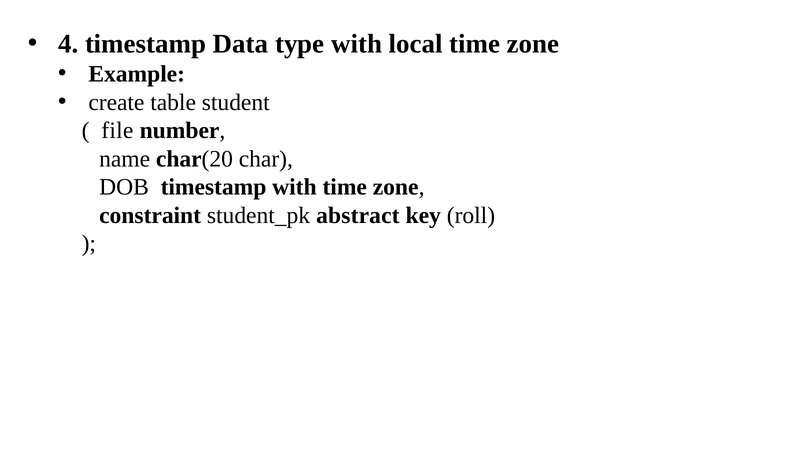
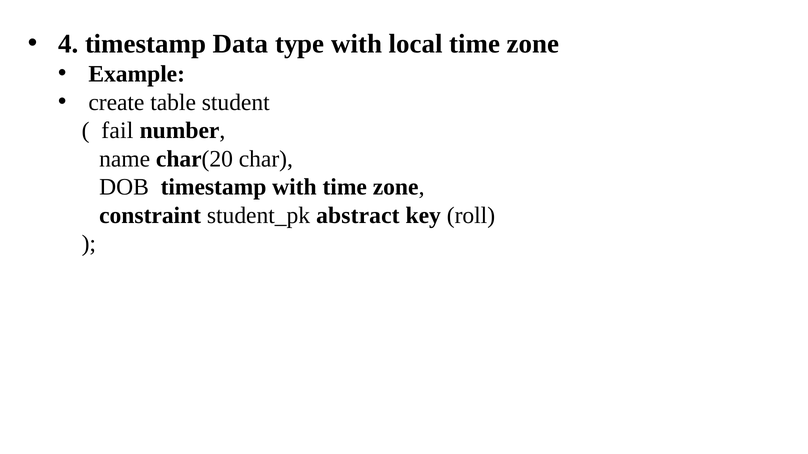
file: file -> fail (117, 131)
